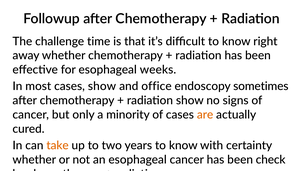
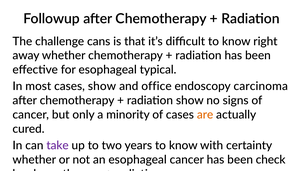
time: time -> cans (99, 41)
weeks: weeks -> typical (158, 70)
sometimes: sometimes -> carcinoma (261, 86)
take colour: orange -> purple (58, 145)
